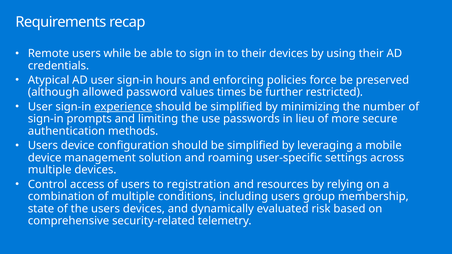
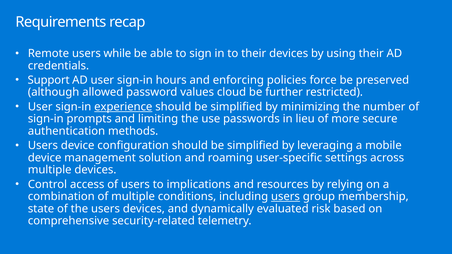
Atypical: Atypical -> Support (49, 80)
times: times -> cloud (232, 92)
registration: registration -> implications (199, 185)
users underline: none -> present (285, 197)
